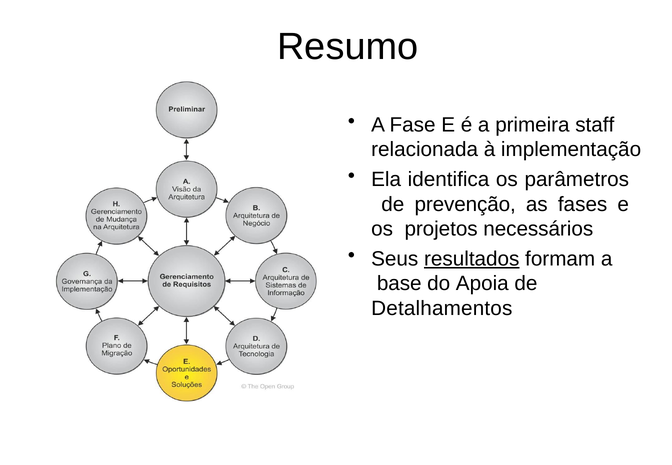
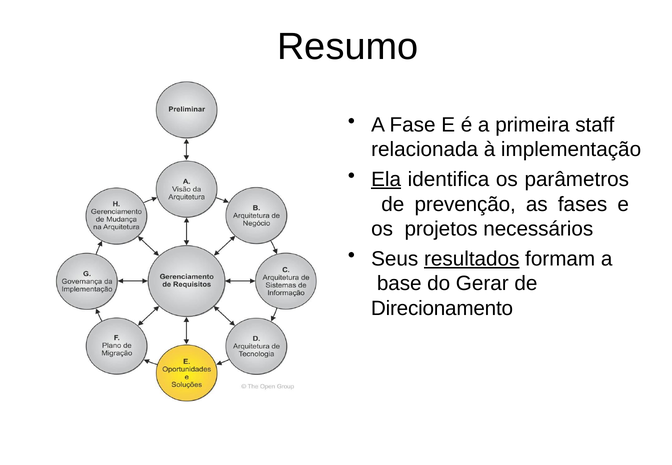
Ela underline: none -> present (386, 180)
Apoia: Apoia -> Gerar (482, 284)
Detalhamentos: Detalhamentos -> Direcionamento (442, 309)
